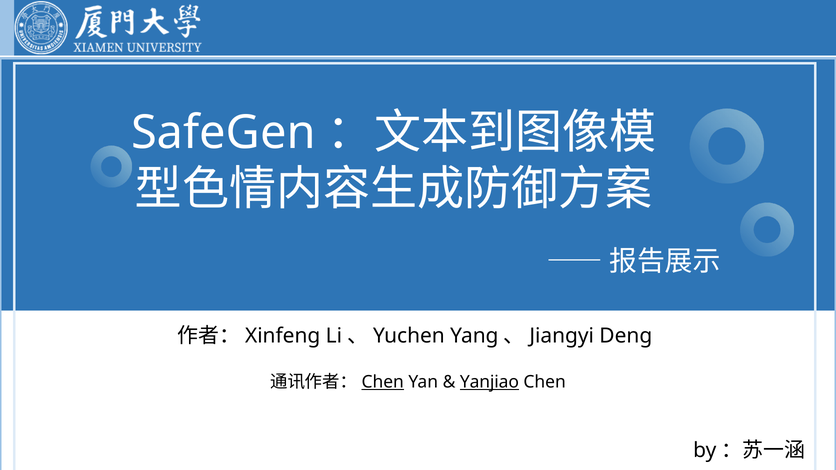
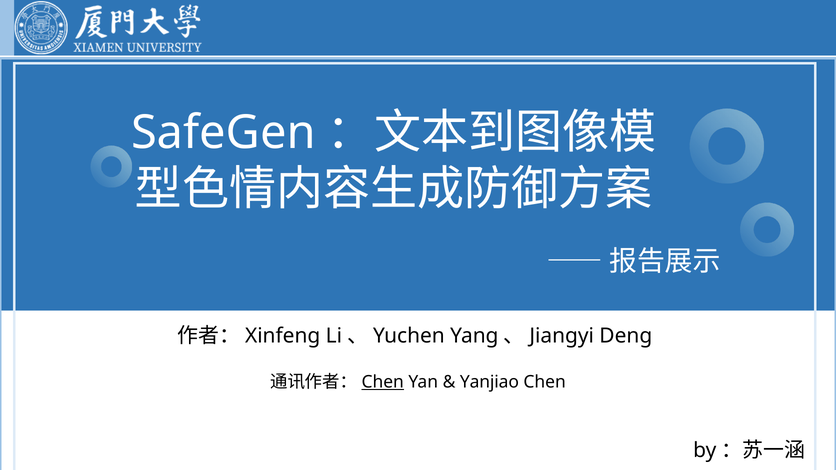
Yanjiao underline: present -> none (489, 382)
